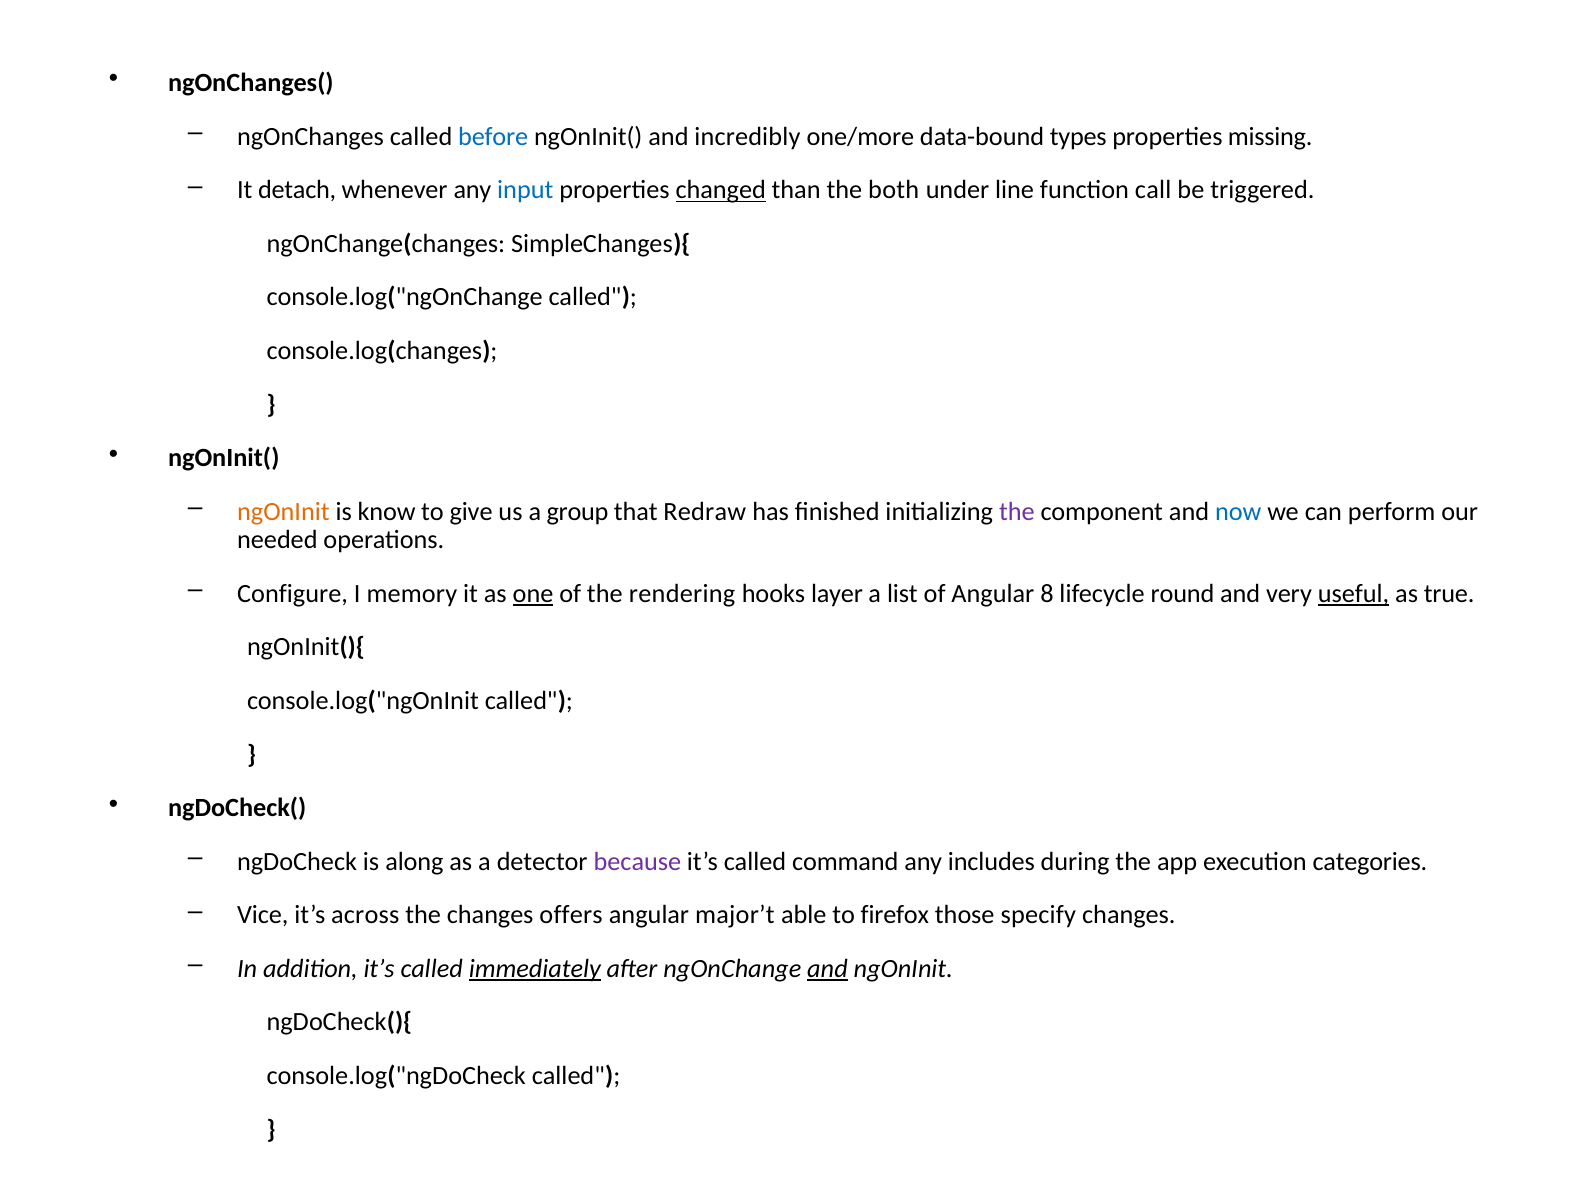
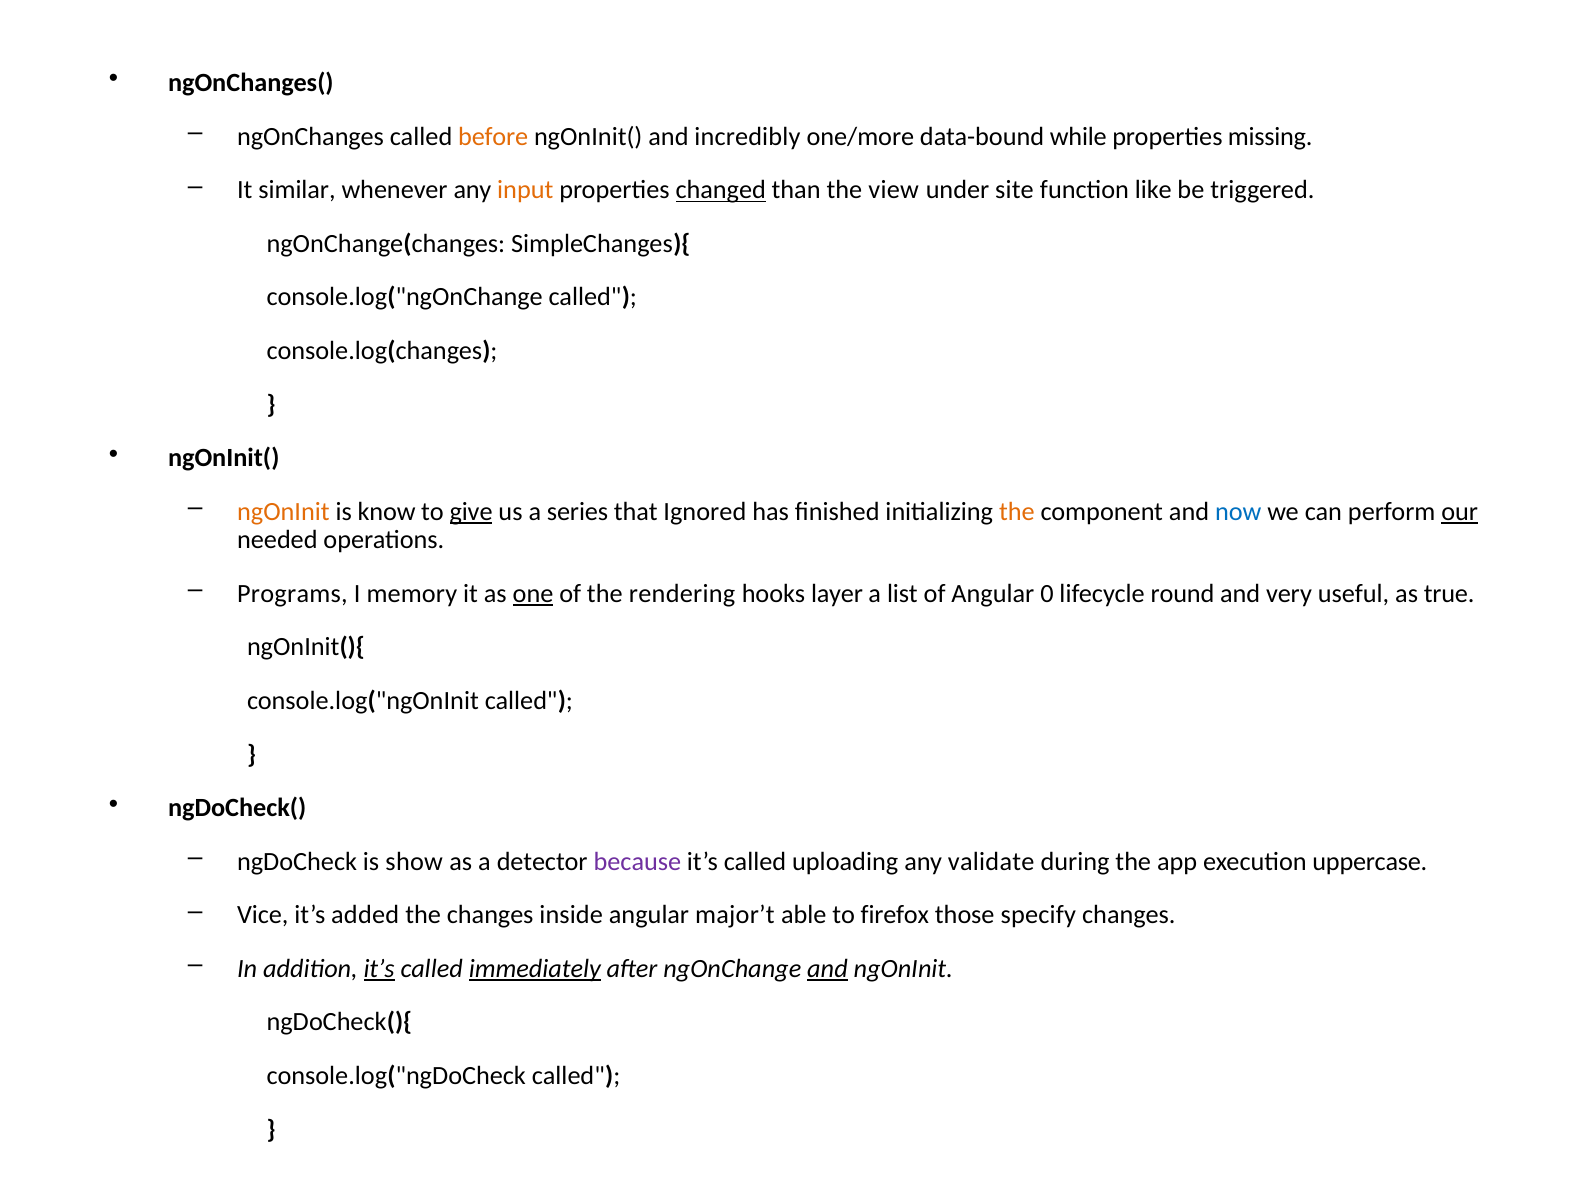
before colour: blue -> orange (493, 137)
types: types -> while (1078, 137)
detach: detach -> similar (297, 190)
input colour: blue -> orange (525, 190)
both: both -> view (894, 190)
line: line -> site (1014, 190)
call: call -> like (1153, 190)
give underline: none -> present (471, 512)
group: group -> series (578, 512)
Redraw: Redraw -> Ignored (705, 512)
the colour: purple -> orange (1017, 512)
our underline: none -> present (1460, 512)
Configure: Configure -> Programs (292, 594)
8: 8 -> 0 (1047, 594)
useful underline: present -> none (1354, 594)
along: along -> show (414, 862)
command: command -> uploading (845, 862)
includes: includes -> validate (991, 862)
categories: categories -> uppercase (1370, 862)
across: across -> added (365, 916)
offers: offers -> inside (571, 916)
it’s underline: none -> present (379, 969)
